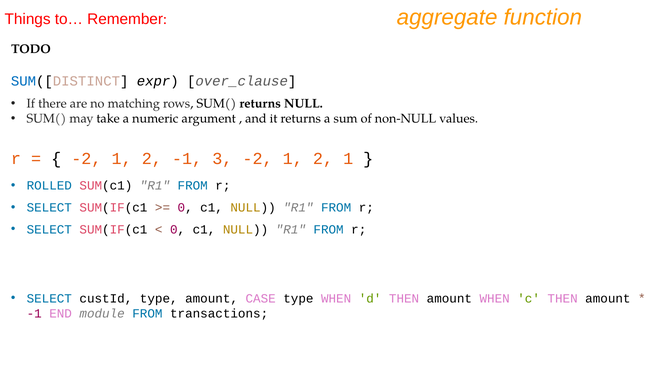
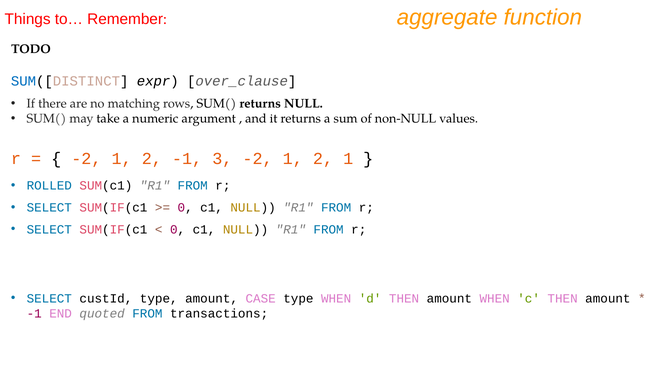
module: module -> quoted (102, 314)
